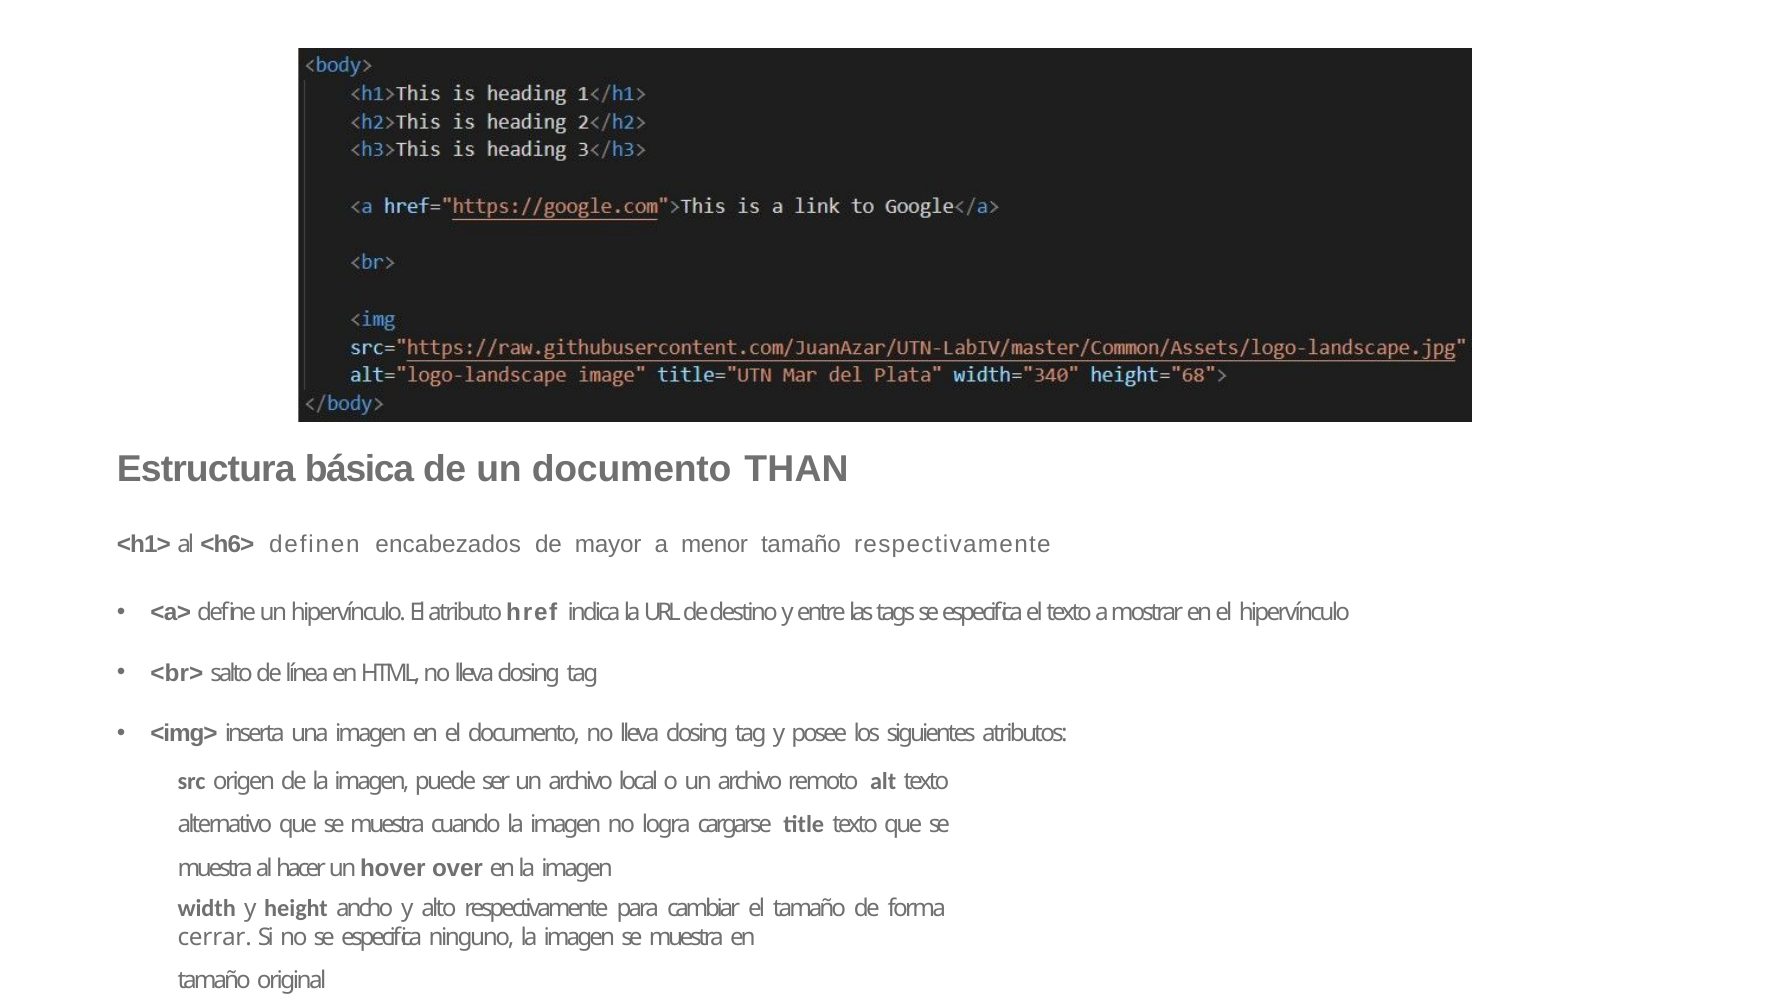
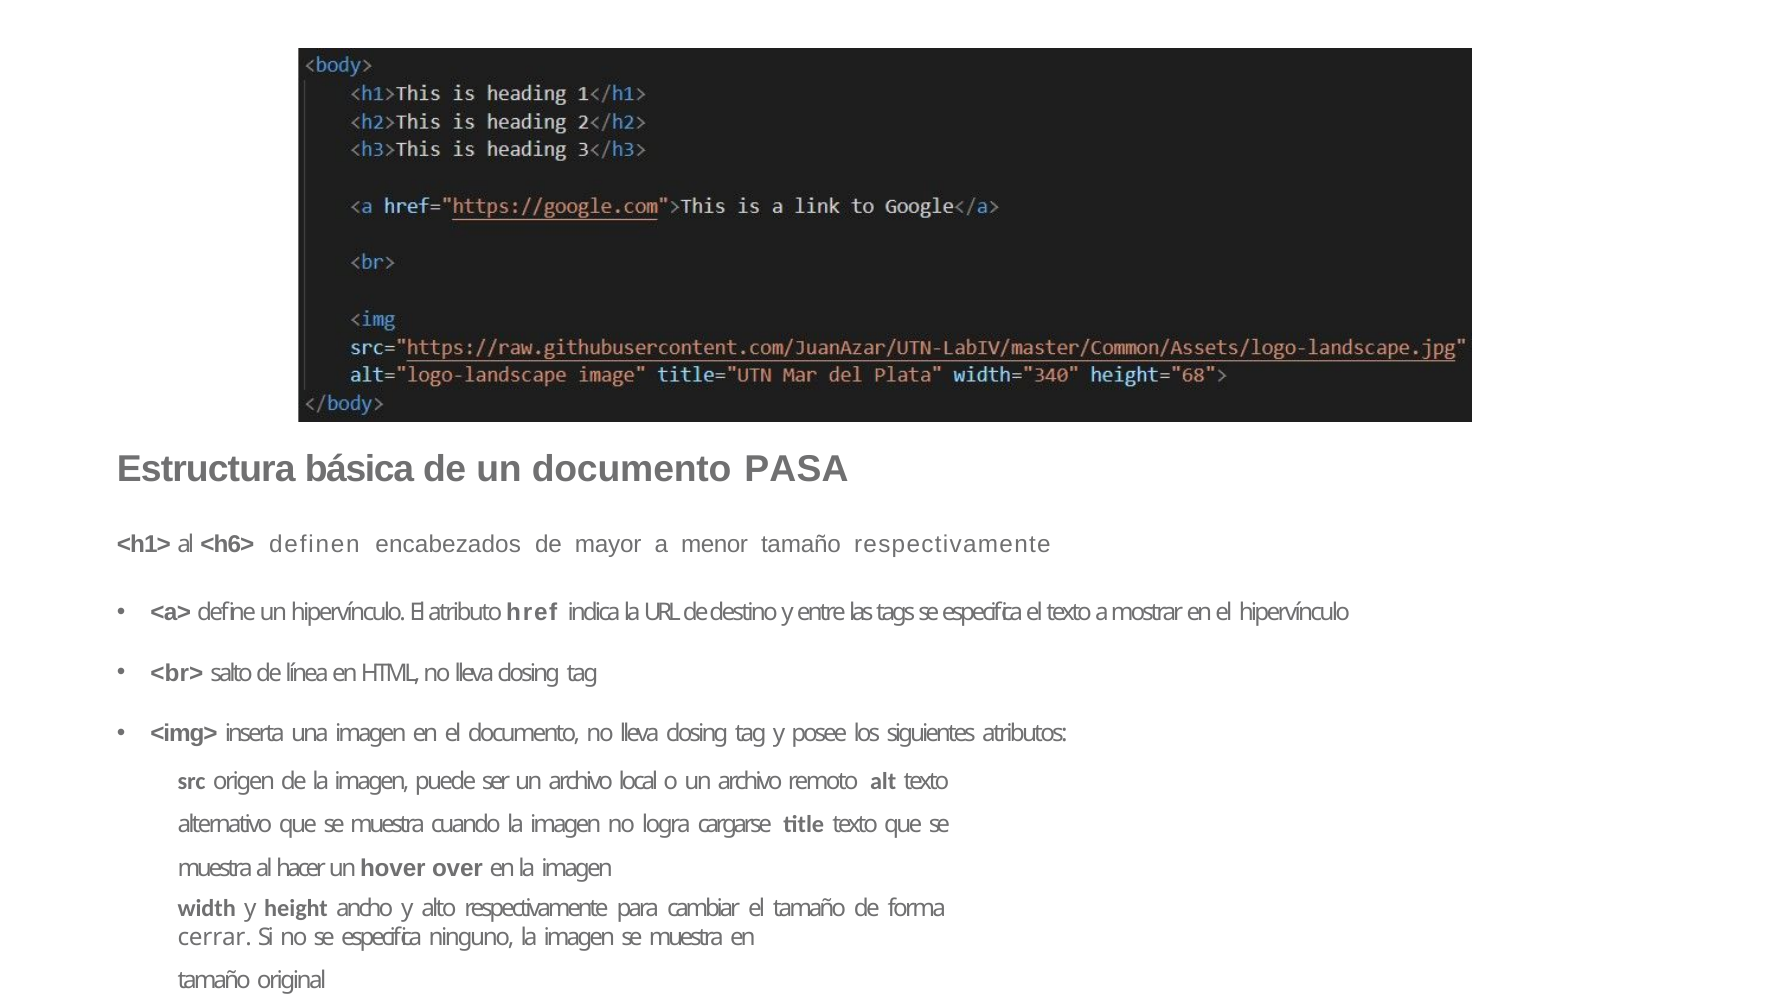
THAN: THAN -> PASA (797, 469)
